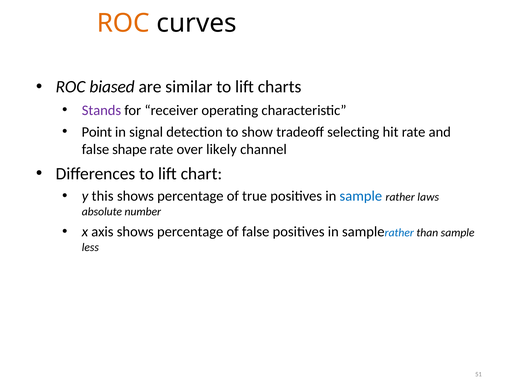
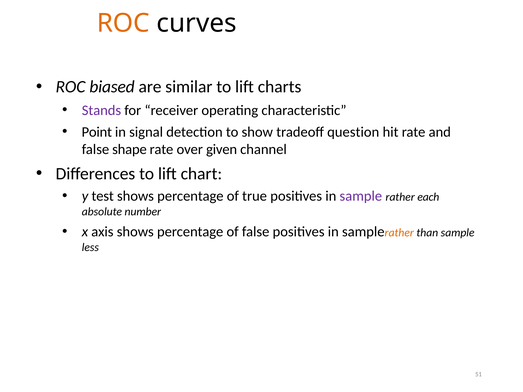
selecting: selecting -> question (353, 132)
likely: likely -> given (222, 150)
this: this -> test (103, 196)
sample colour: blue -> purple (361, 196)
laws: laws -> each (428, 197)
rather colour: blue -> orange (399, 233)
